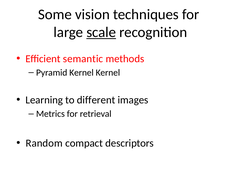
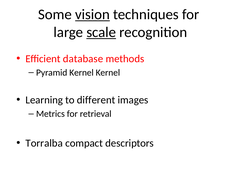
vision underline: none -> present (92, 14)
semantic: semantic -> database (83, 59)
Random: Random -> Torralba (44, 143)
